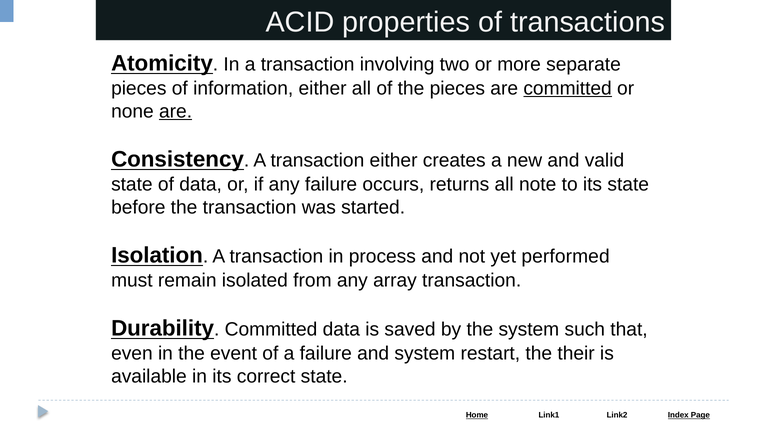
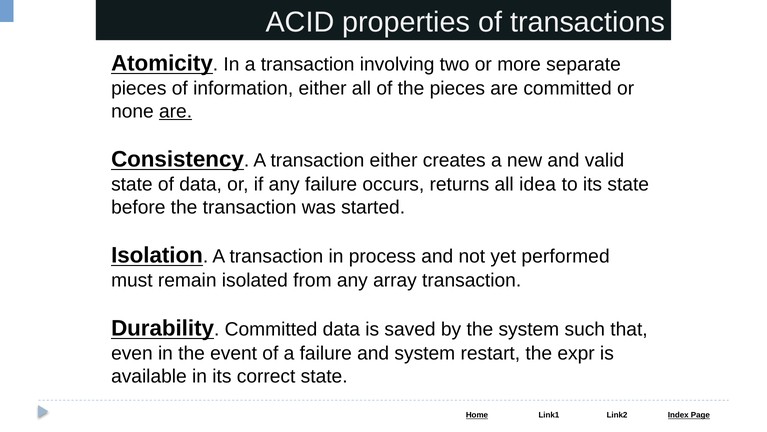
committed underline: present -> none (568, 88)
note: note -> idea (538, 184)
their: their -> expr (576, 353)
